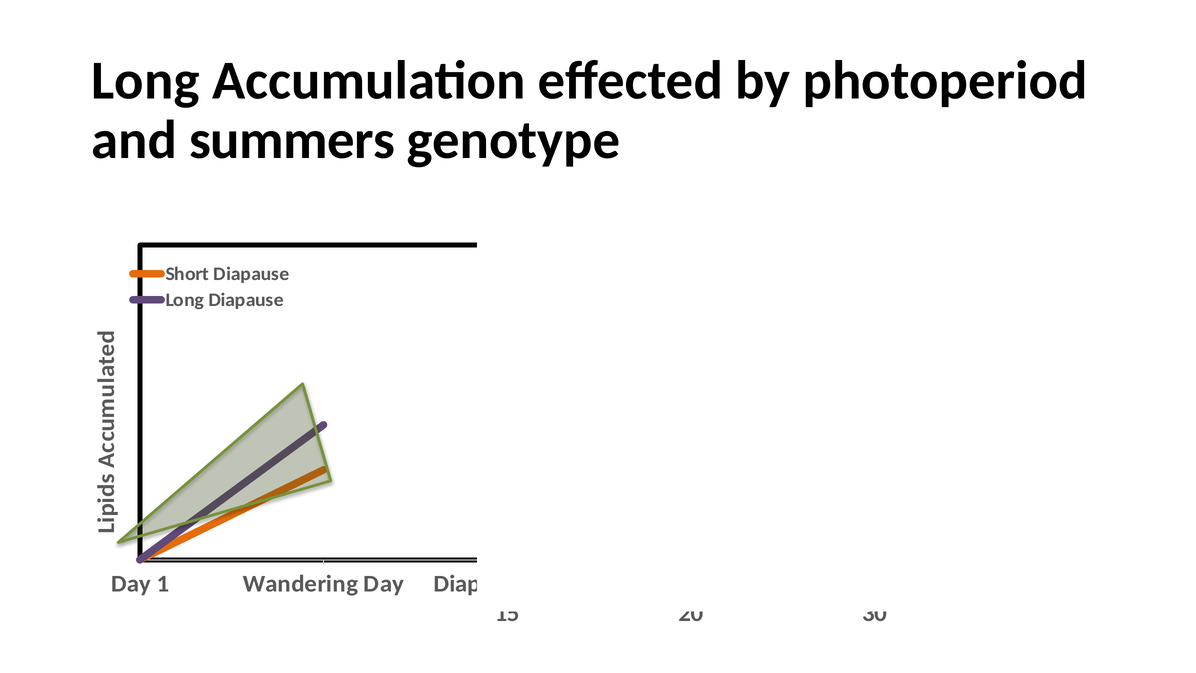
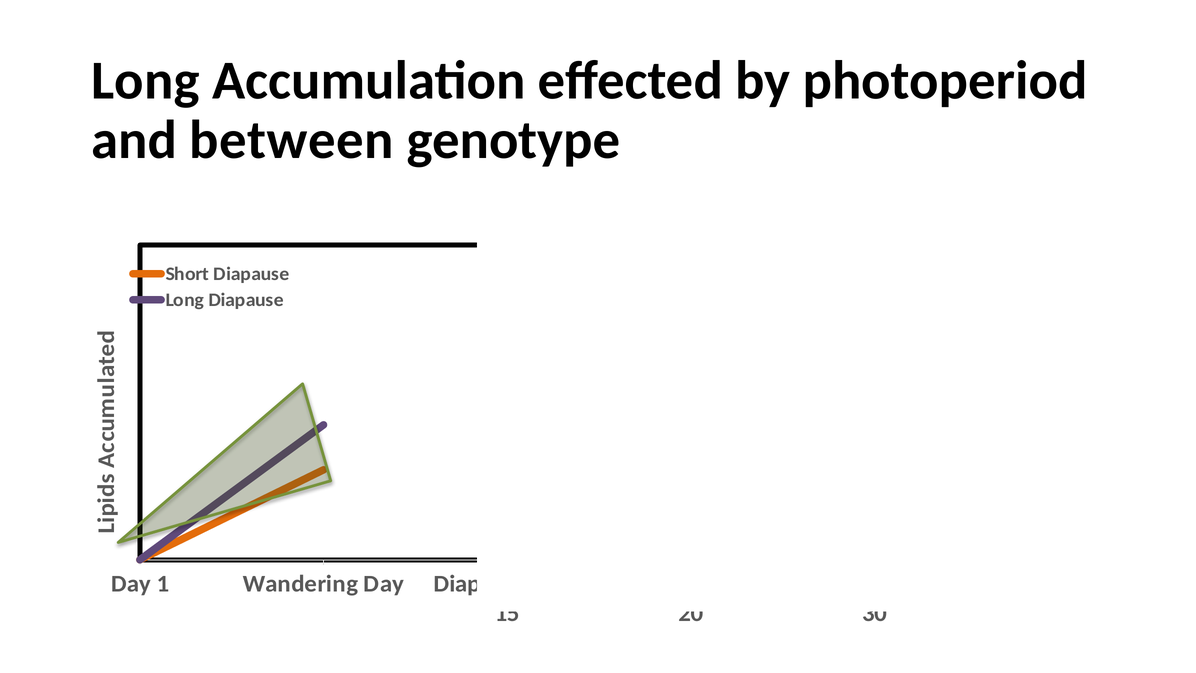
summers: summers -> between (292, 140)
